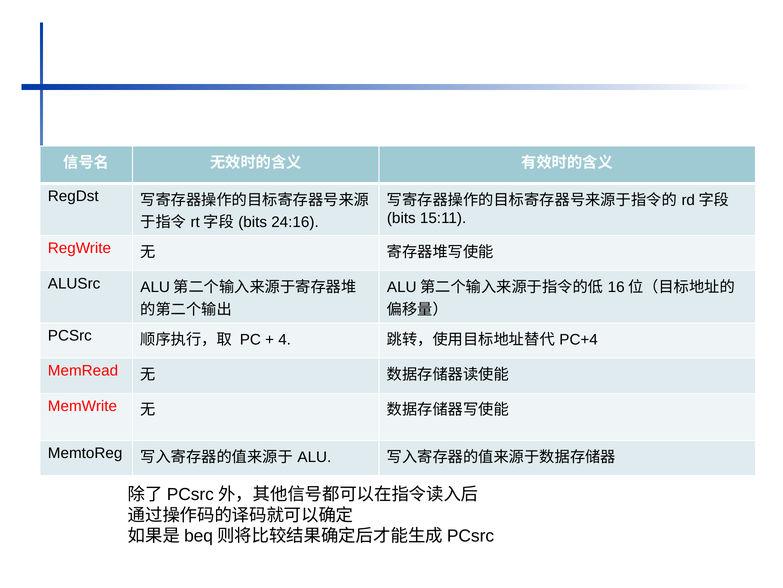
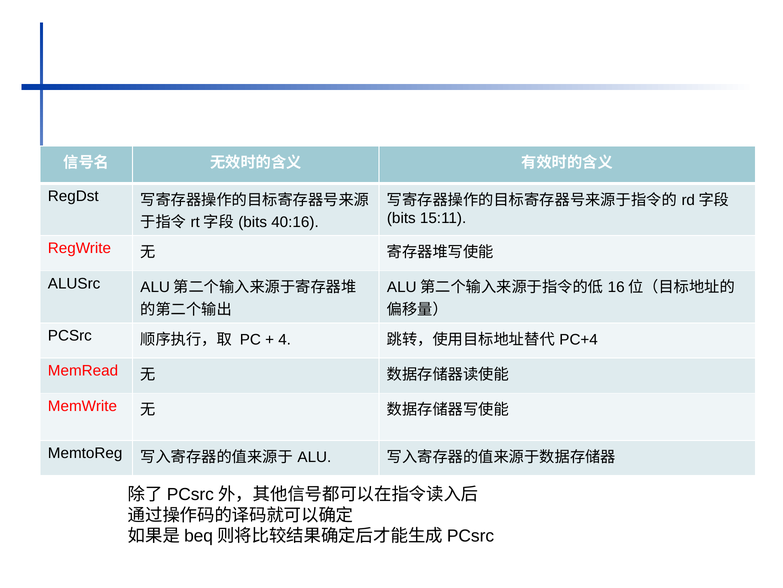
24:16: 24:16 -> 40:16 (295, 222)
